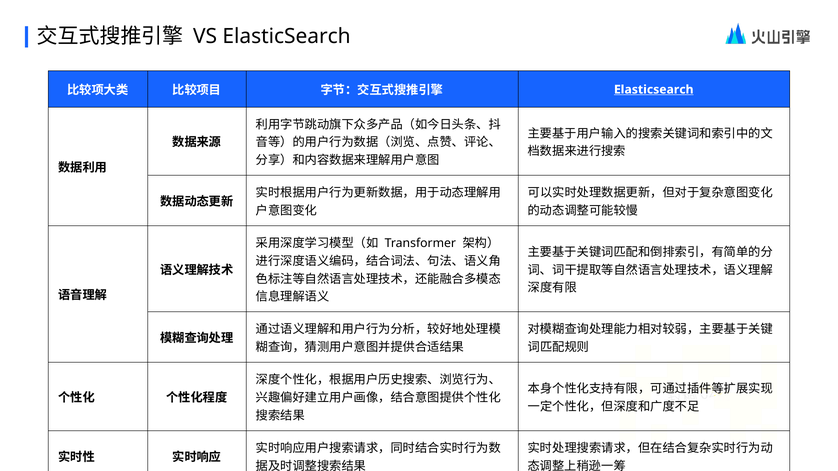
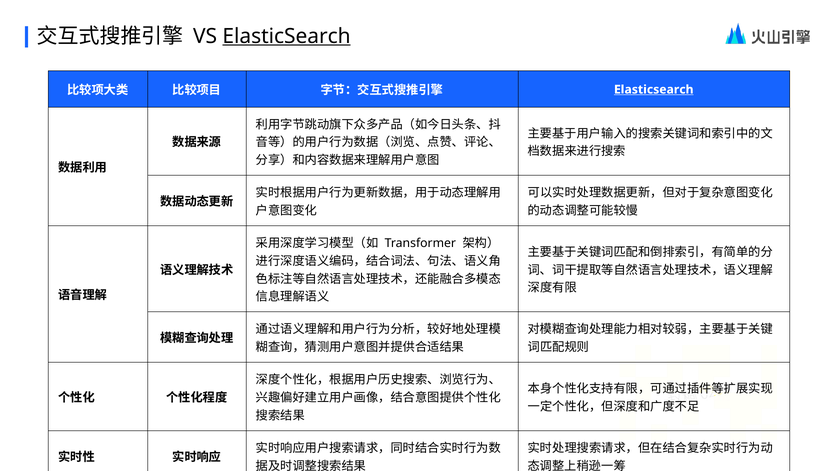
ElasticSearch underline: none -> present (287, 36)
